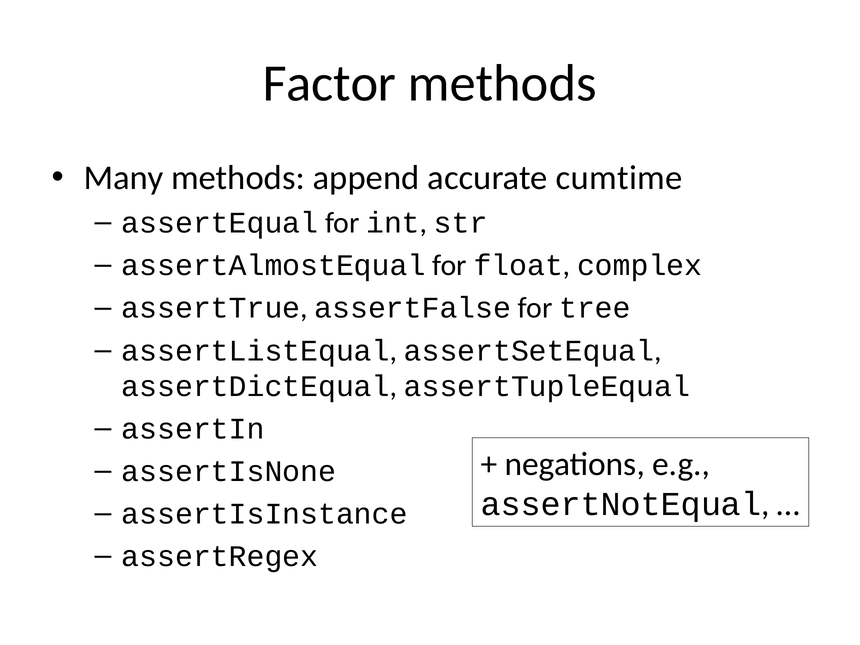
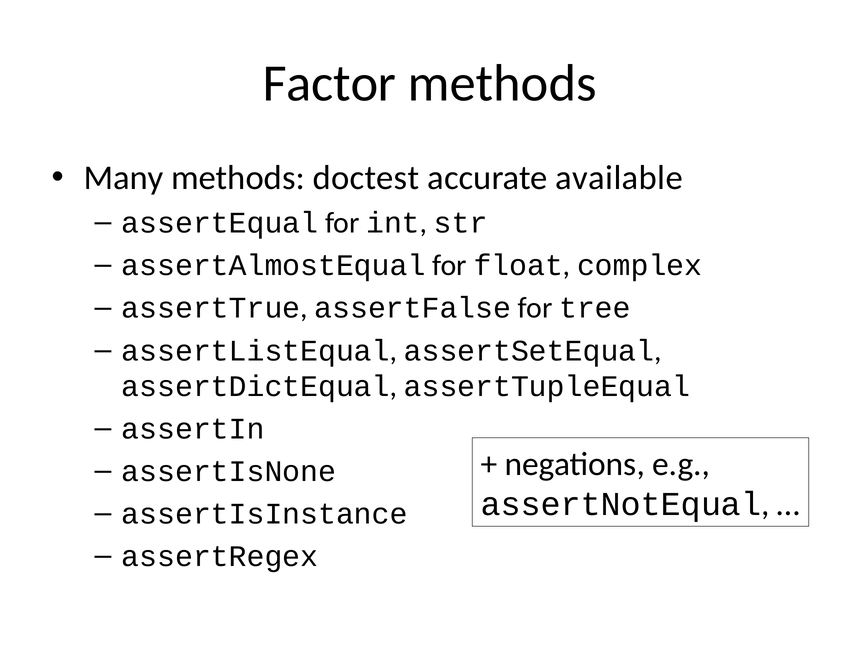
append: append -> doctest (366, 178)
cumtime: cumtime -> available (619, 178)
